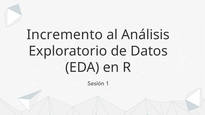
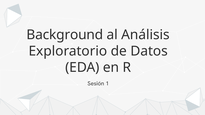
Incremento: Incremento -> Background (65, 35)
